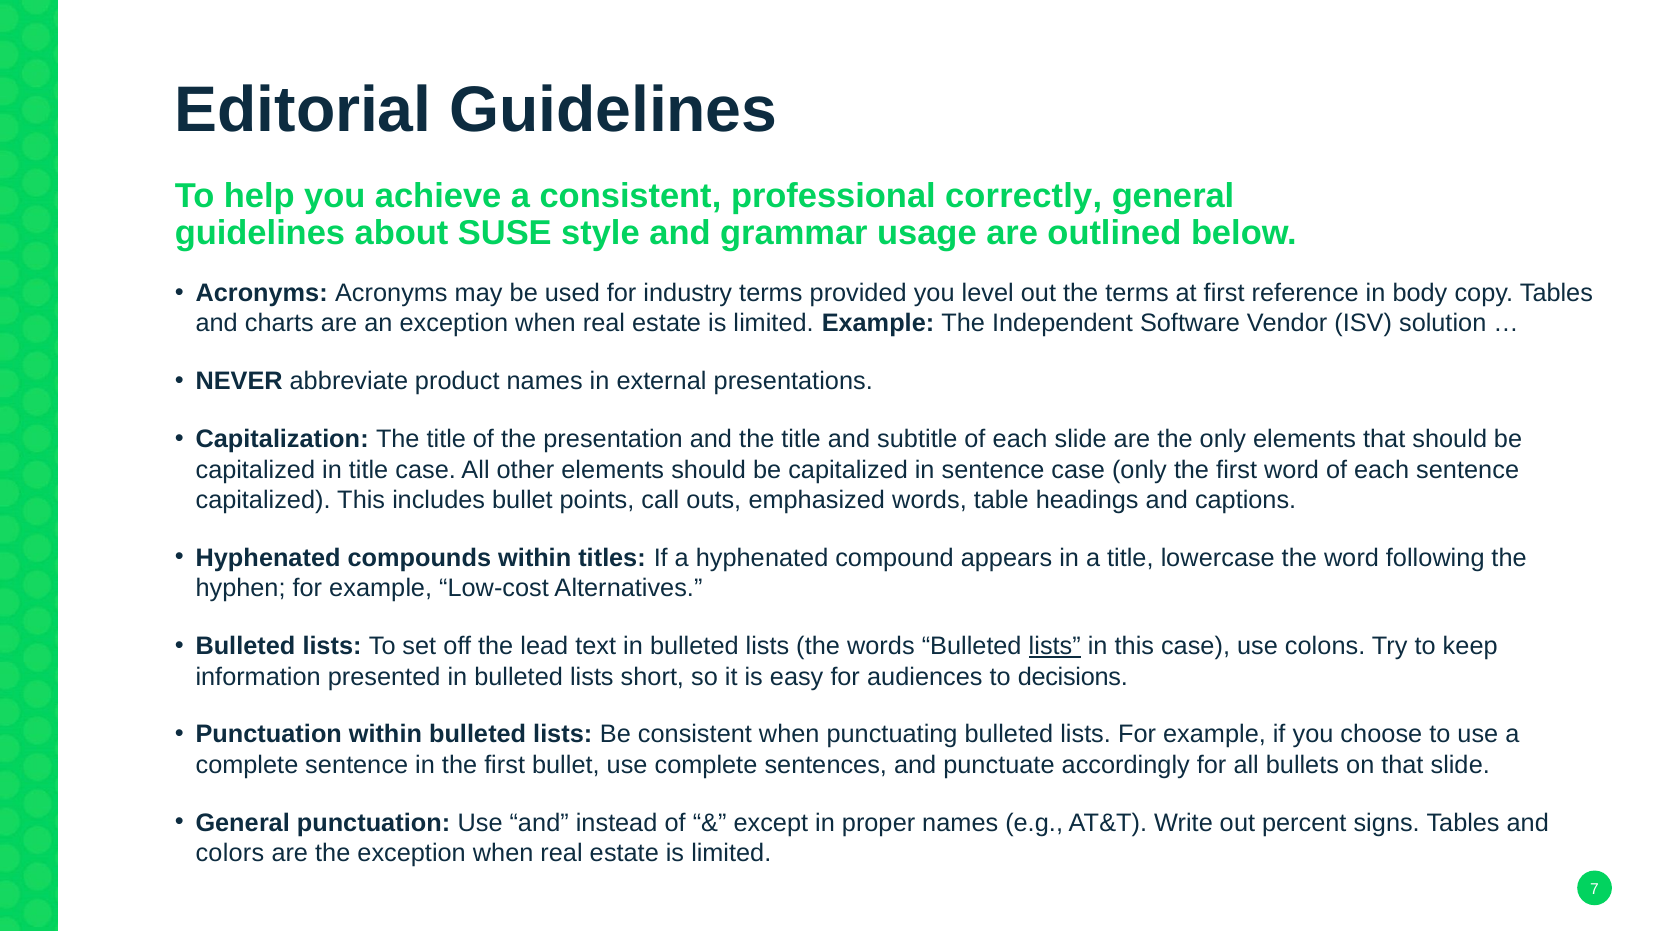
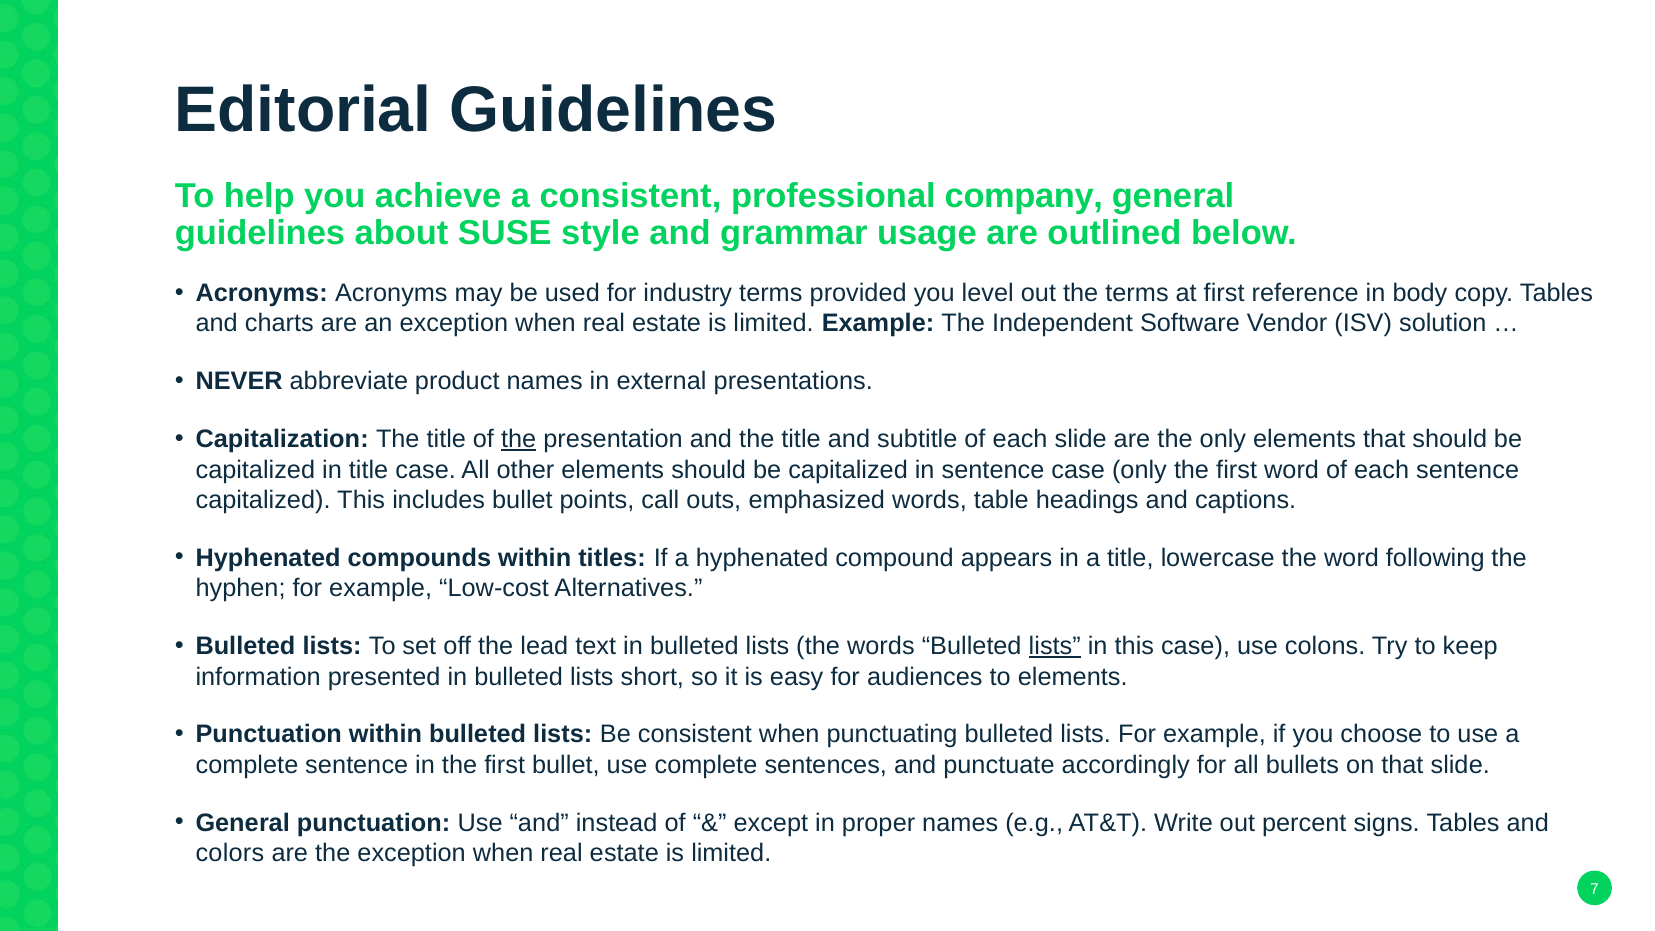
correctly: correctly -> company (1024, 196)
the underline: none -> present (519, 439)
to decisions: decisions -> elements (1073, 677)
